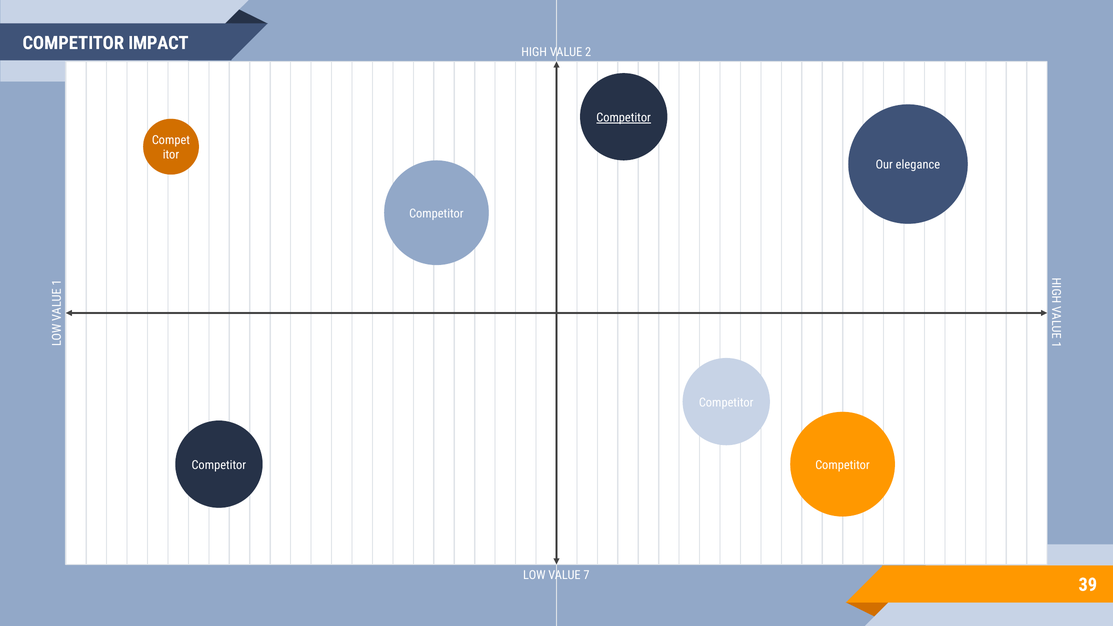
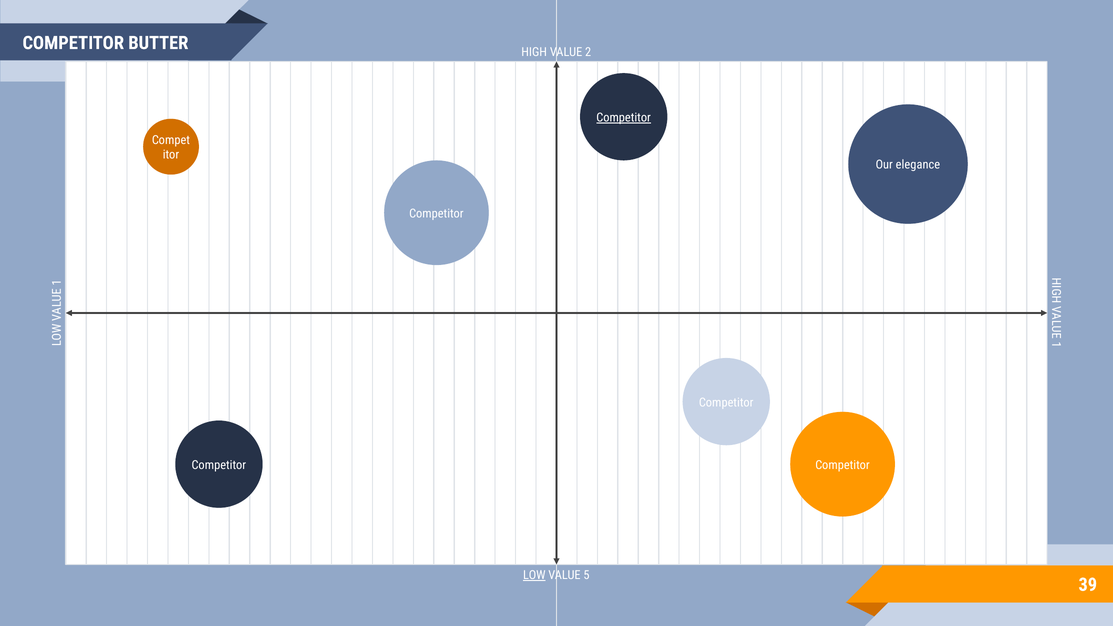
IMPACT: IMPACT -> BUTTER (158, 43)
LOW underline: none -> present (534, 575)
7: 7 -> 5 (587, 575)
